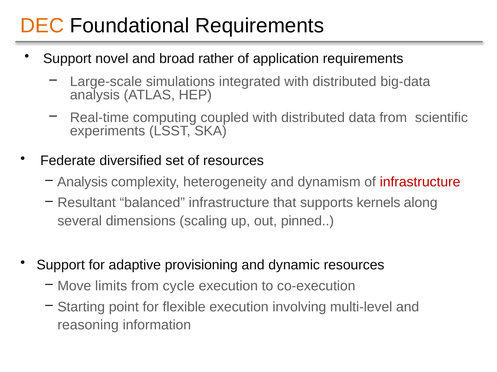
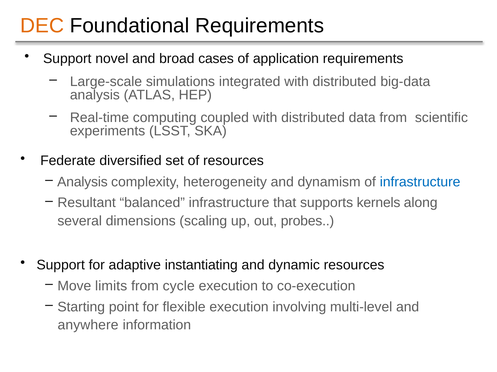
rather: rather -> cases (216, 59)
infrastructure colour: red -> blue (420, 182)
pinned: pinned -> probes (307, 221)
provisioning: provisioning -> instantiating (201, 265)
reasoning: reasoning -> anywhere (88, 326)
